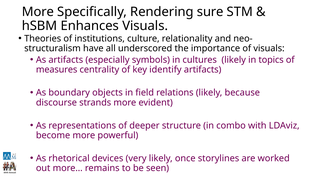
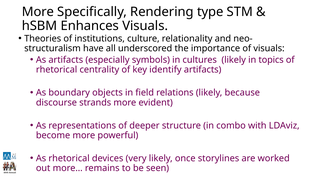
sure: sure -> type (210, 12)
measures: measures -> rhetorical (57, 69)
